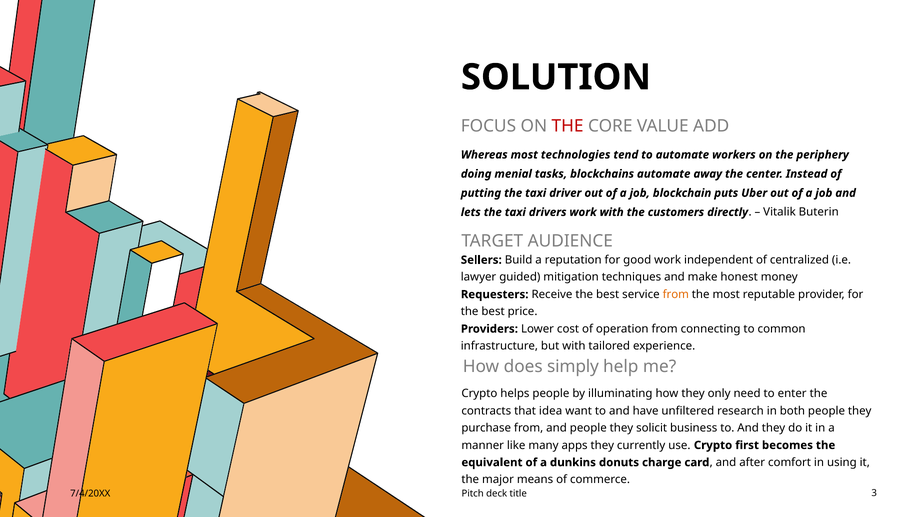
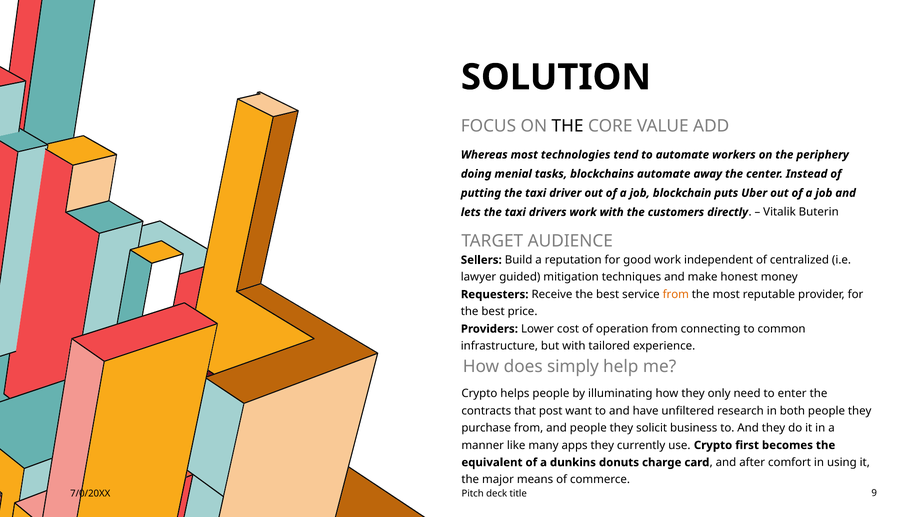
THE colour: red -> black (568, 126)
idea: idea -> post (551, 411)
7/4/20XX: 7/4/20XX -> 7/0/20XX (90, 494)
3: 3 -> 9 (874, 493)
